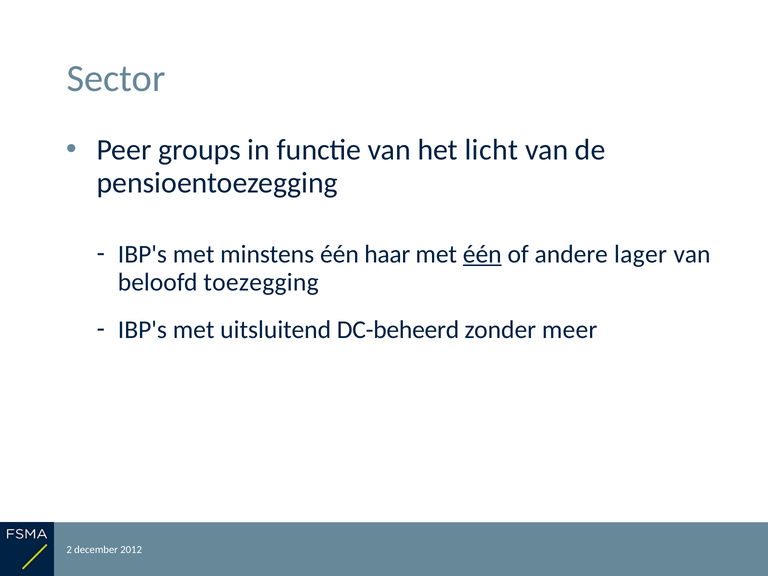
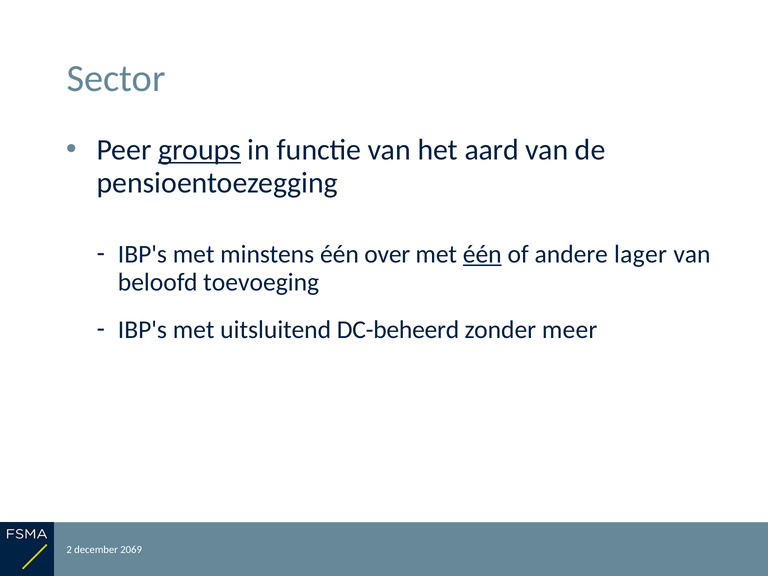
groups underline: none -> present (200, 150)
licht: licht -> aard (492, 150)
één haar: haar -> over (387, 254)
toezegging: toezegging -> toevoeging (261, 282)
2012: 2012 -> 2069 (131, 550)
